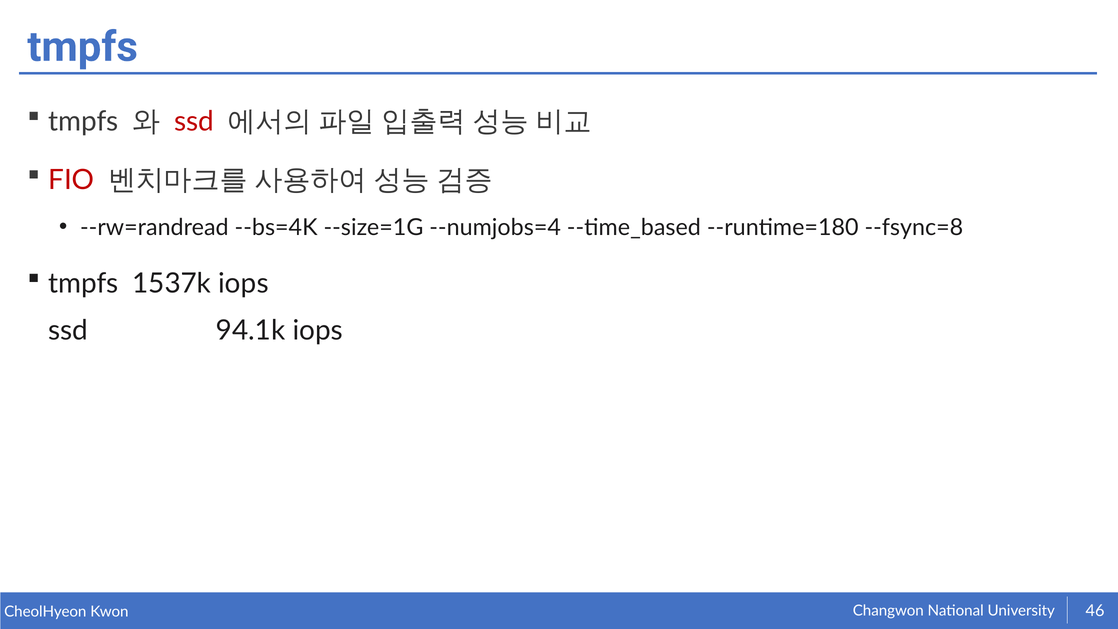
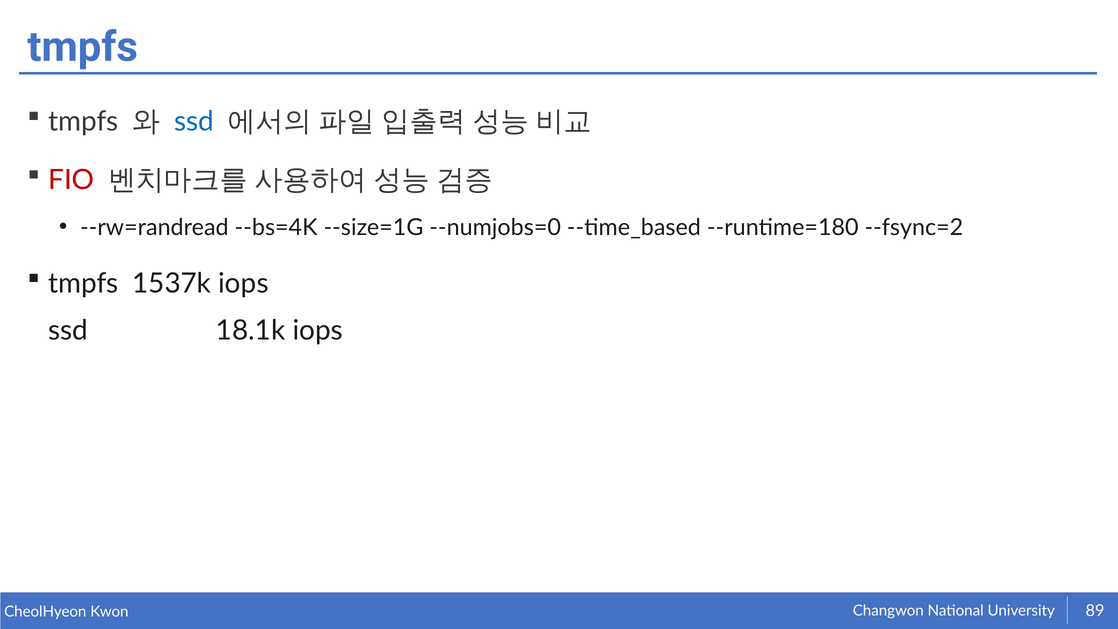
ssd colour: red -> blue (194, 121)
--numjobs=4: --numjobs=4 -> --numjobs=0 (495, 227)
--fsync=8: --fsync=8 -> --fsync=2 (914, 227)
94.1k: 94.1k -> 18.1k (251, 330)
46: 46 -> 89 (1095, 611)
